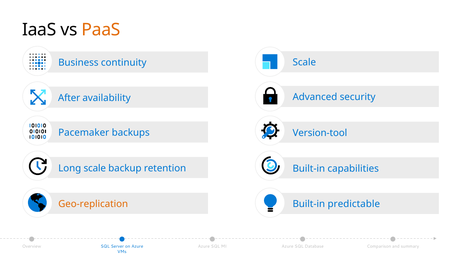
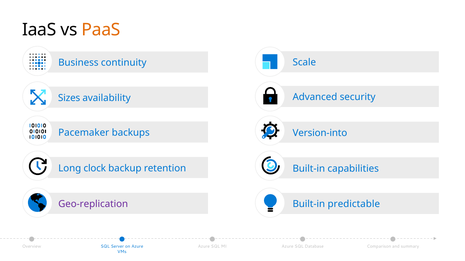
After: After -> Sizes (69, 98)
Version-tool: Version-tool -> Version-into (320, 133)
Long scale: scale -> clock (95, 169)
Geo-replication colour: orange -> purple (93, 204)
